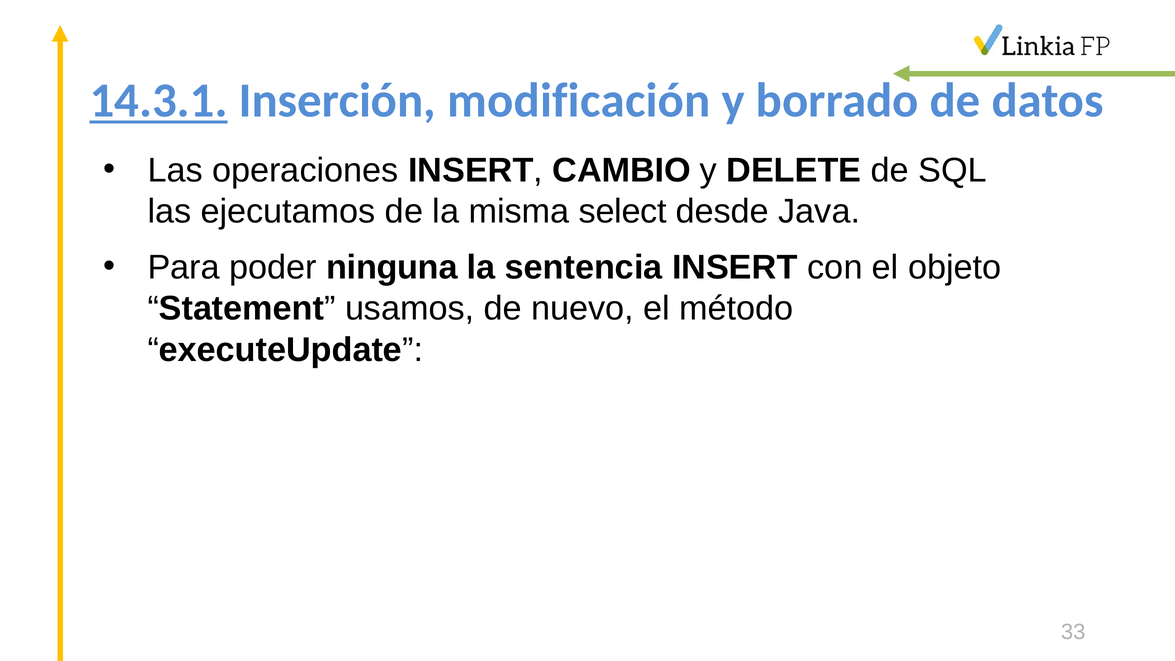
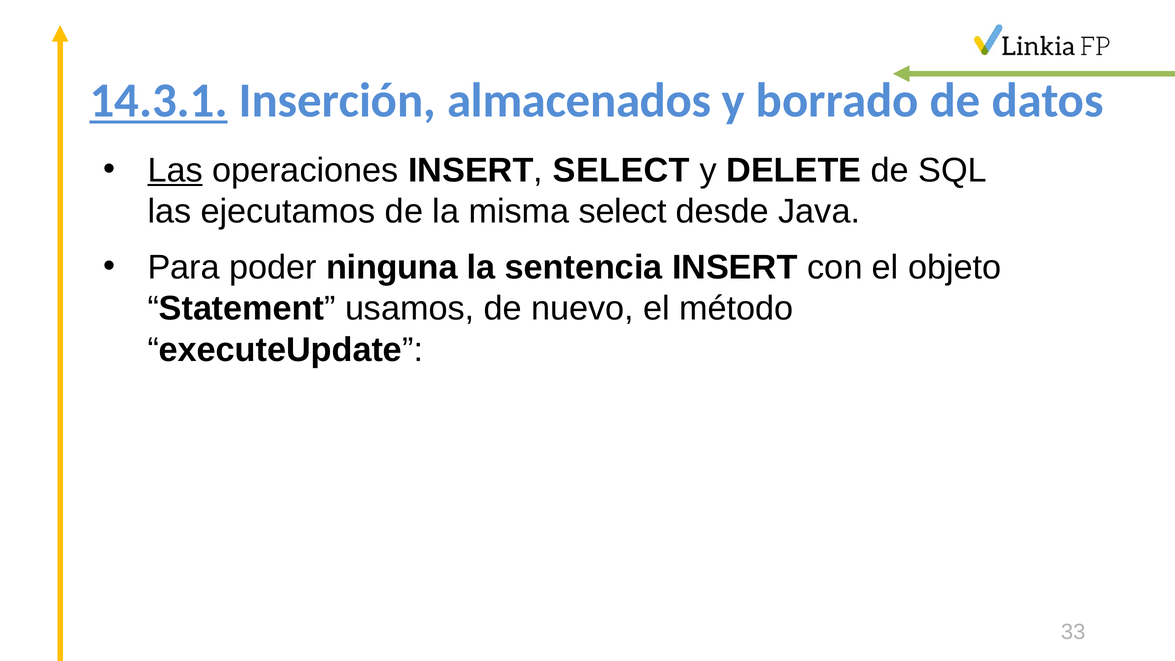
modificación: modificación -> almacenados (579, 101)
Las underline: none -> present (175, 170)
INSERT CAMBIO: CAMBIO -> SELECT (621, 170)
